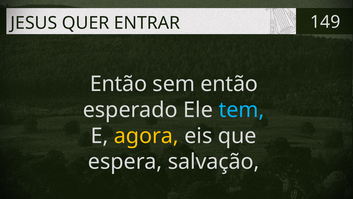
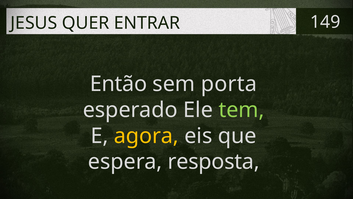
sem então: então -> porta (229, 84)
tem colour: light blue -> light green (241, 110)
salvação: salvação -> resposta (214, 161)
